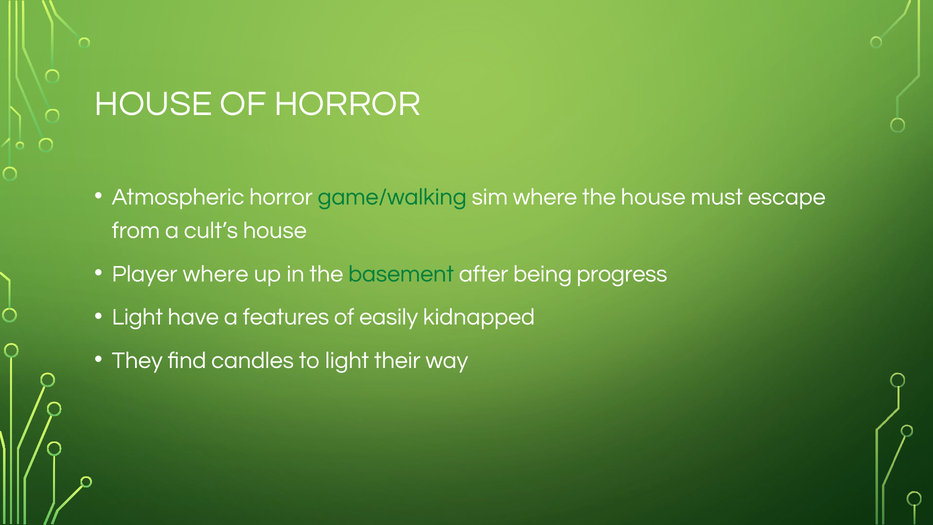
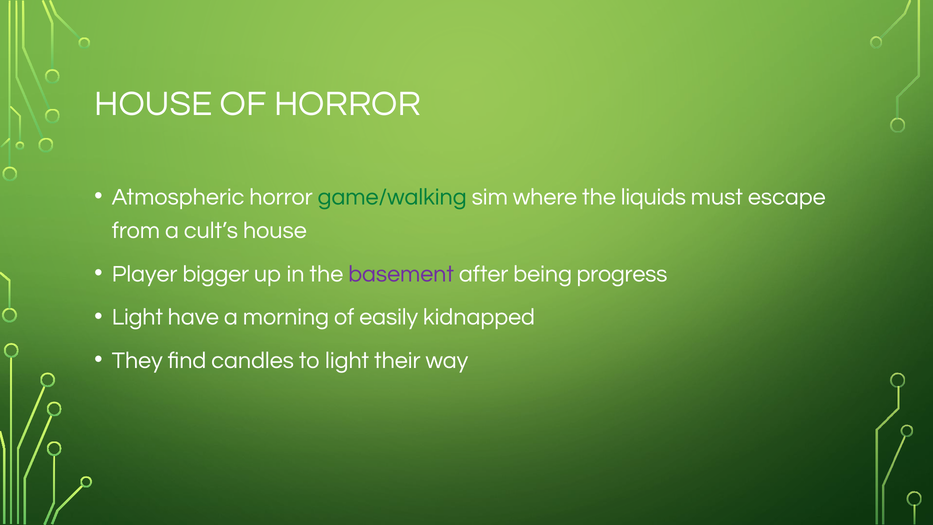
the house: house -> liquids (653, 197)
Player where: where -> bigger (216, 274)
basement colour: green -> purple (401, 274)
features: features -> morning (286, 317)
